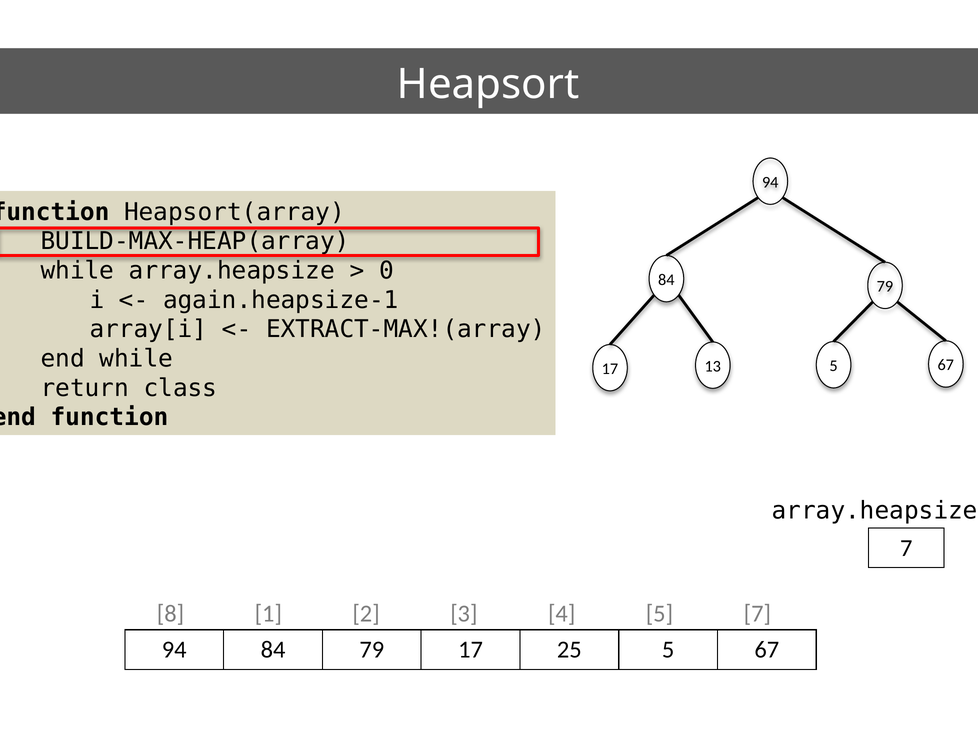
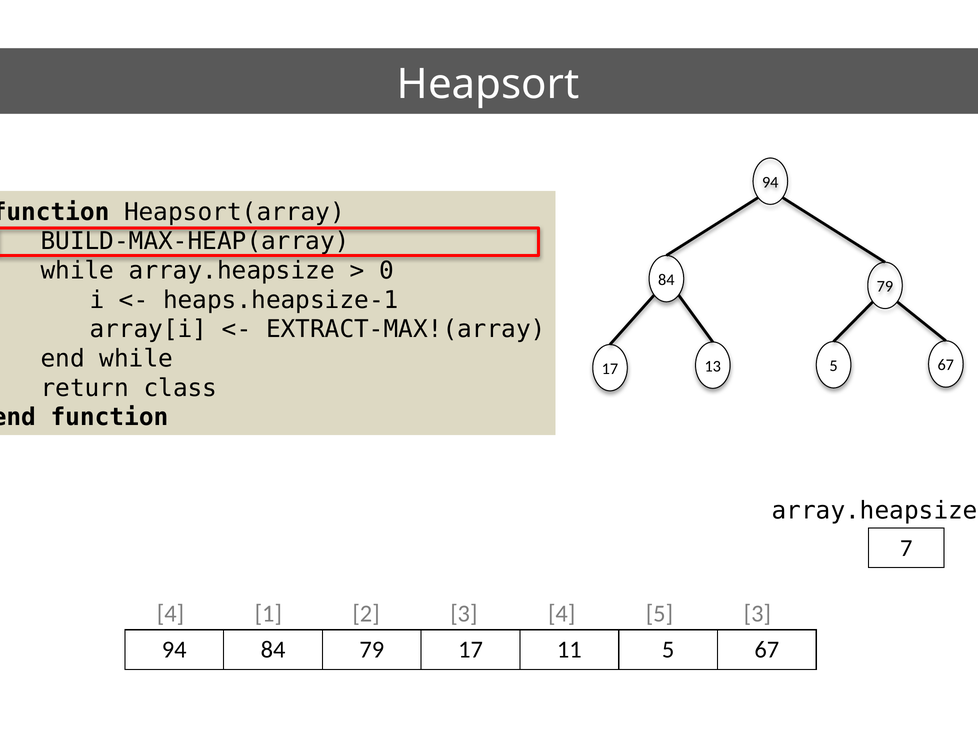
again.heapsize-1: again.heapsize-1 -> heaps.heapsize-1 (281, 300)
8: 8 -> 4 (171, 614)
5 7: 7 -> 3 (757, 614)
25: 25 -> 11 (569, 650)
